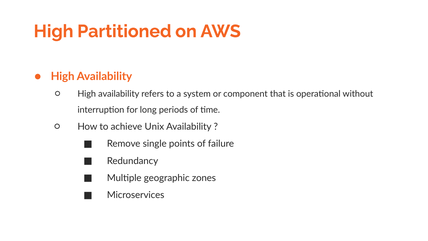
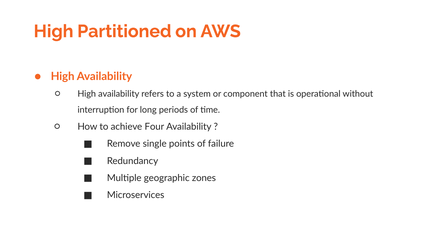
Unix: Unix -> Four (154, 127)
